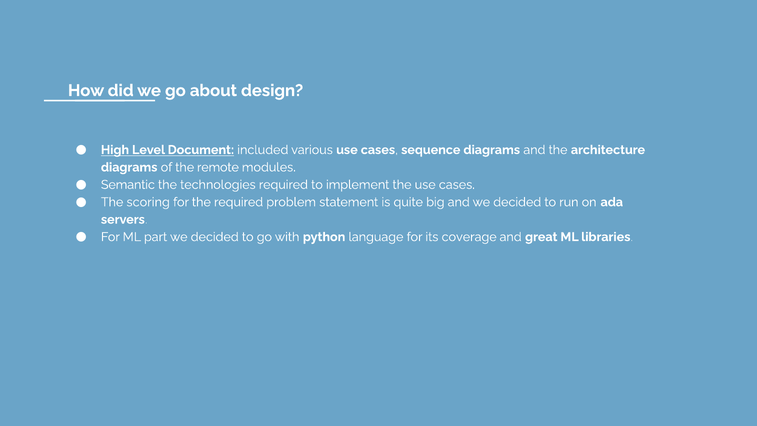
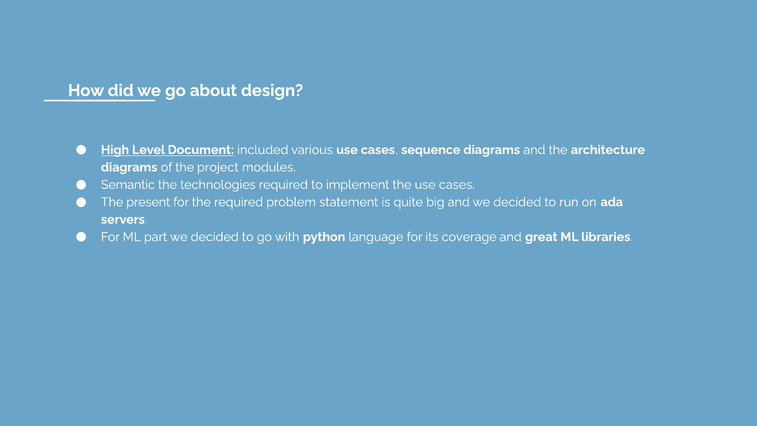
remote: remote -> project (218, 167)
scoring: scoring -> present (148, 202)
